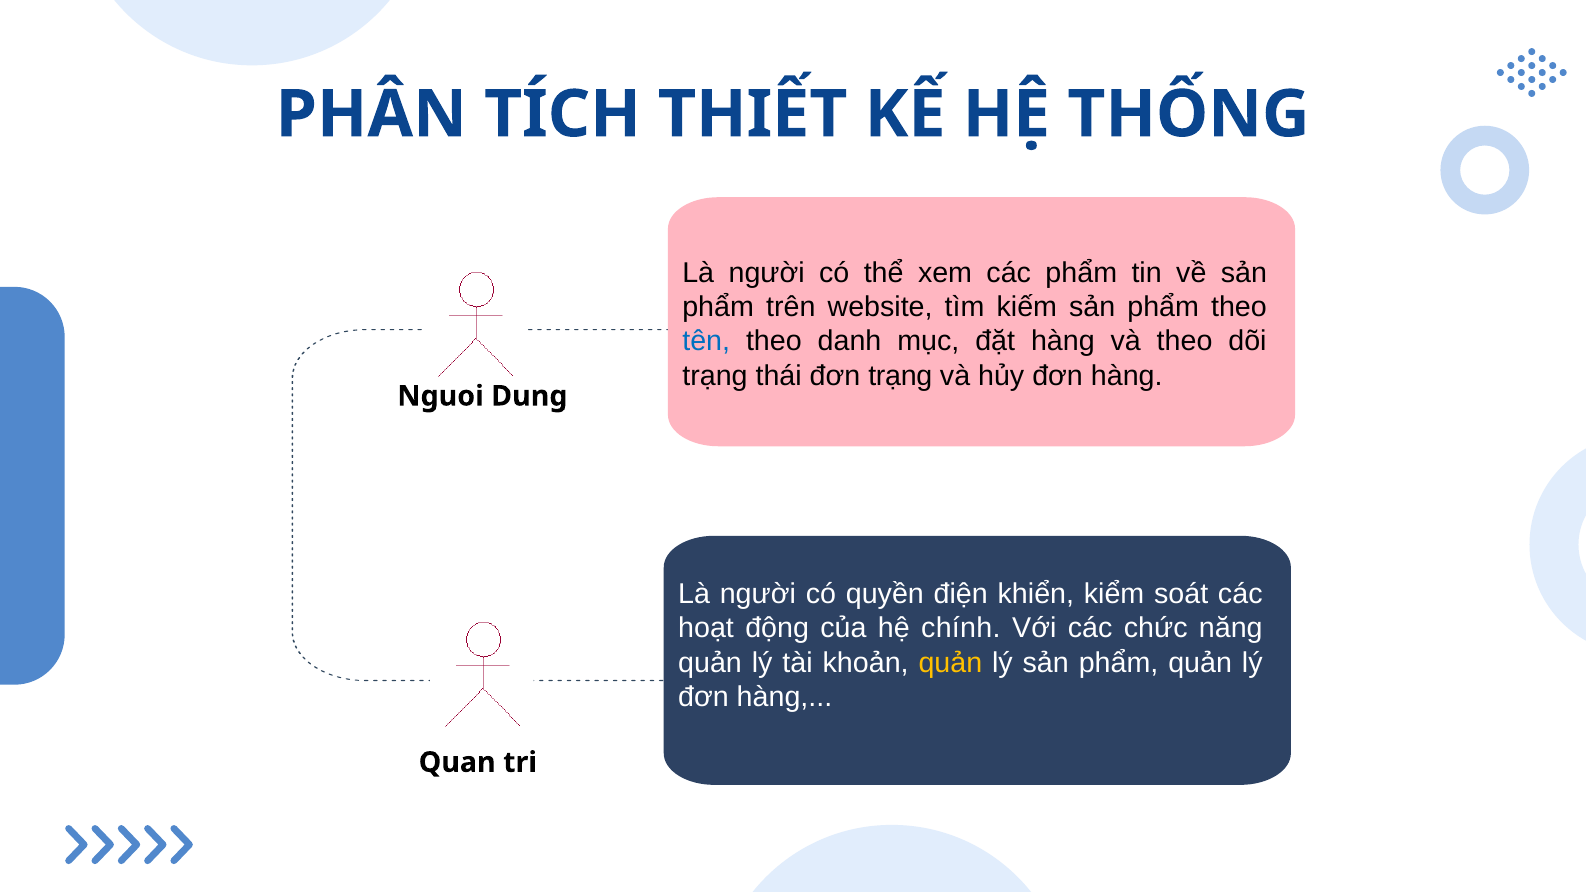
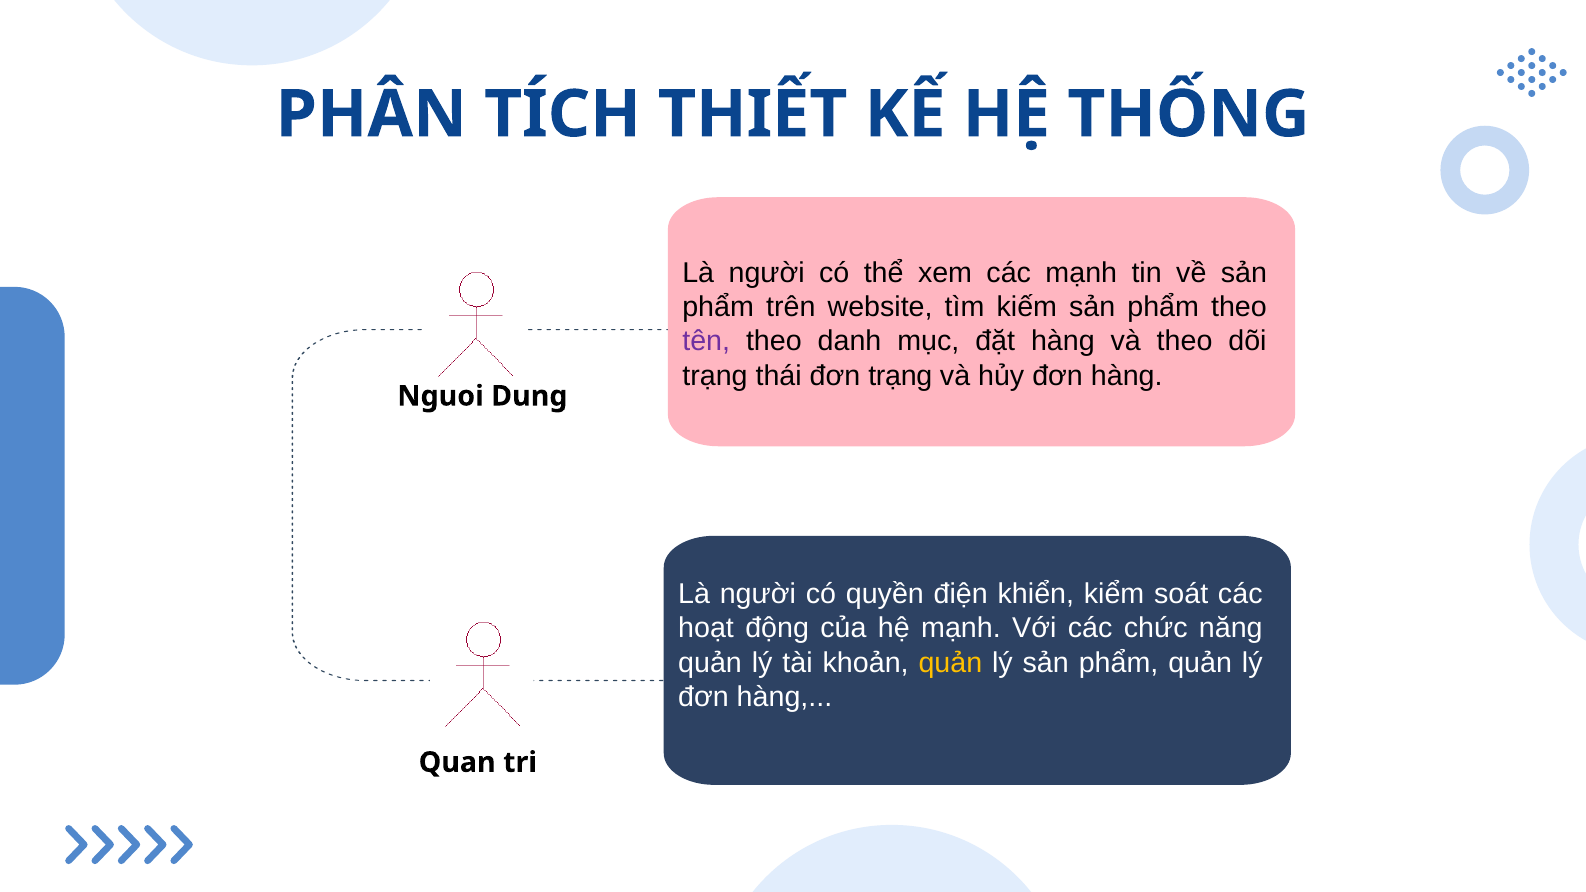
các phẩm: phẩm -> mạnh (1081, 273)
tên colour: blue -> purple (706, 341)
hệ chính: chính -> mạnh (961, 629)
